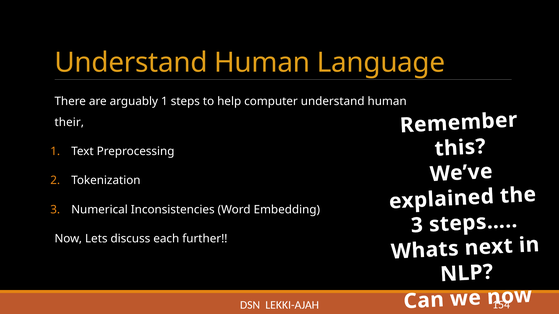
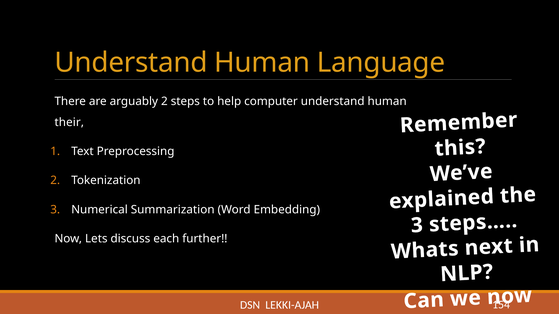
arguably 1: 1 -> 2 (164, 102)
Inconsistencies: Inconsistencies -> Summarization (173, 210)
